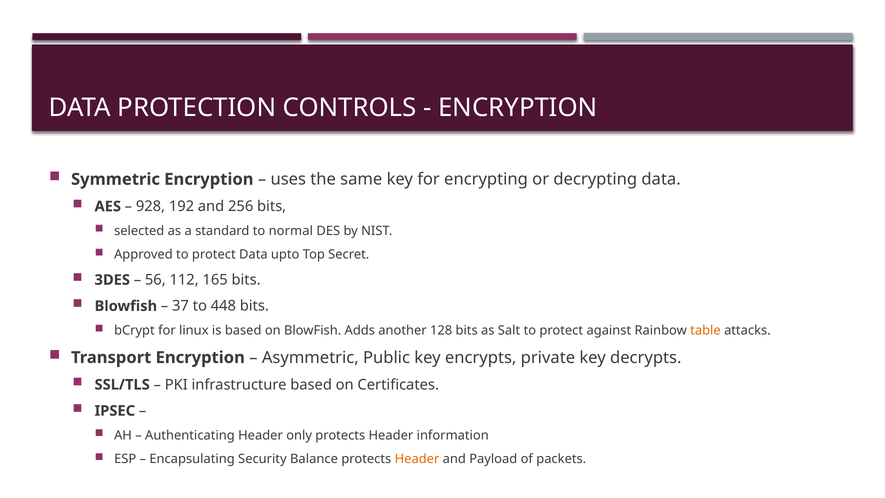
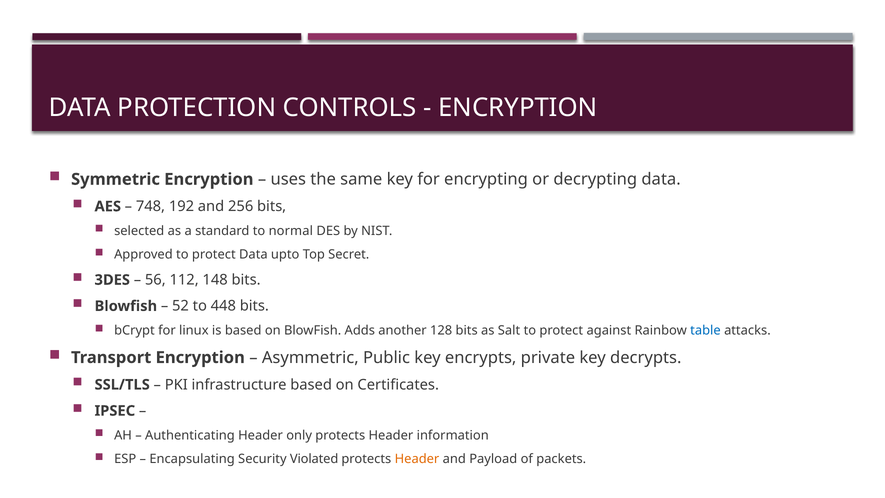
928: 928 -> 748 (150, 206)
165: 165 -> 148 (215, 280)
37: 37 -> 52 (180, 306)
table colour: orange -> blue (705, 331)
Balance: Balance -> Violated (314, 459)
